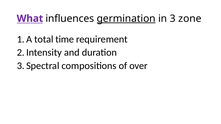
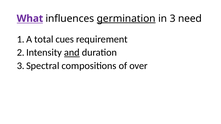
zone: zone -> need (190, 19)
time: time -> cues (65, 39)
and underline: none -> present (72, 53)
